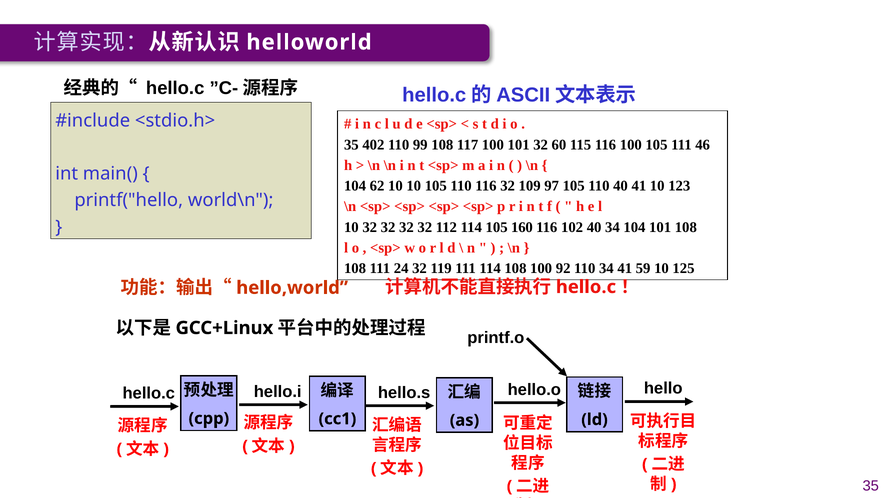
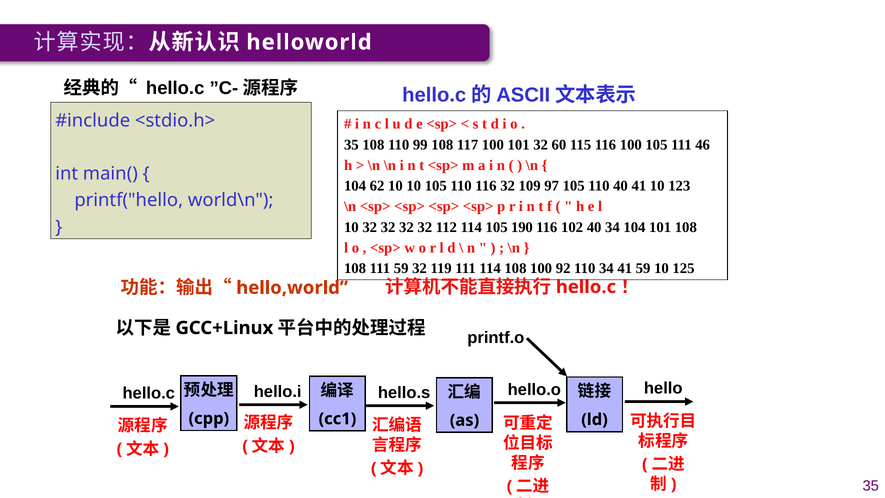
35 402: 402 -> 108 (373, 145)
160: 160 -> 190 (522, 227)
111 24: 24 -> 59 (401, 268)
